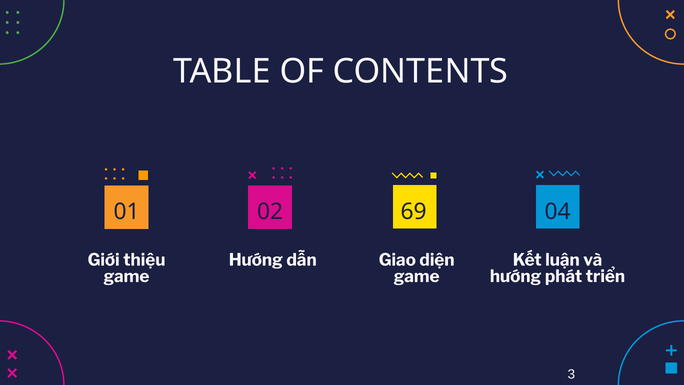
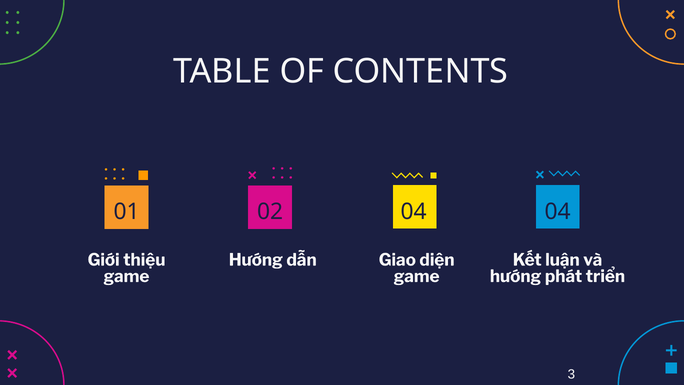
02 69: 69 -> 04 (414, 212)
